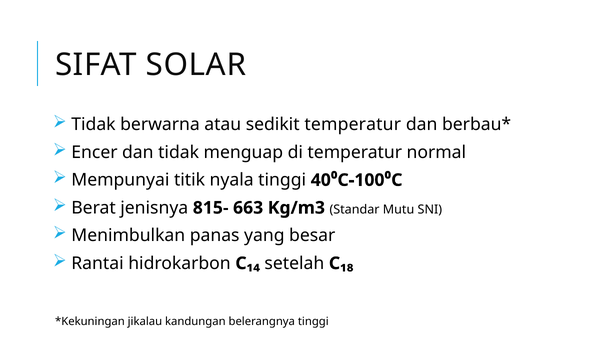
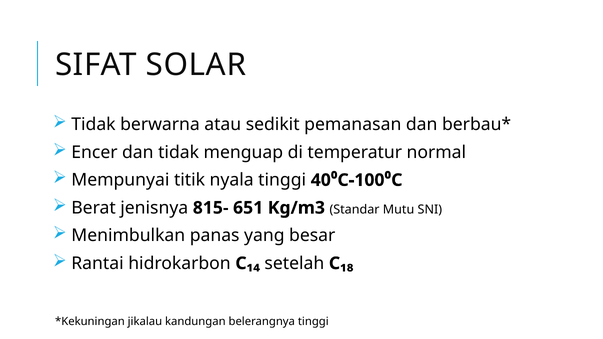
sedikit temperatur: temperatur -> pemanasan (353, 125)
663: 663 -> 651 (248, 208)
